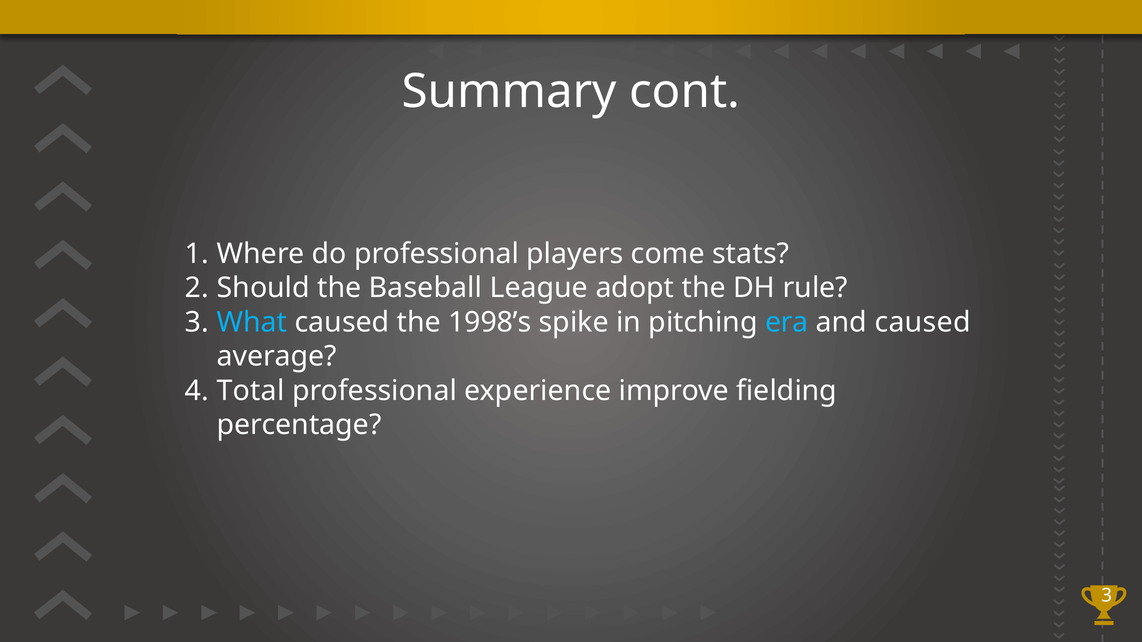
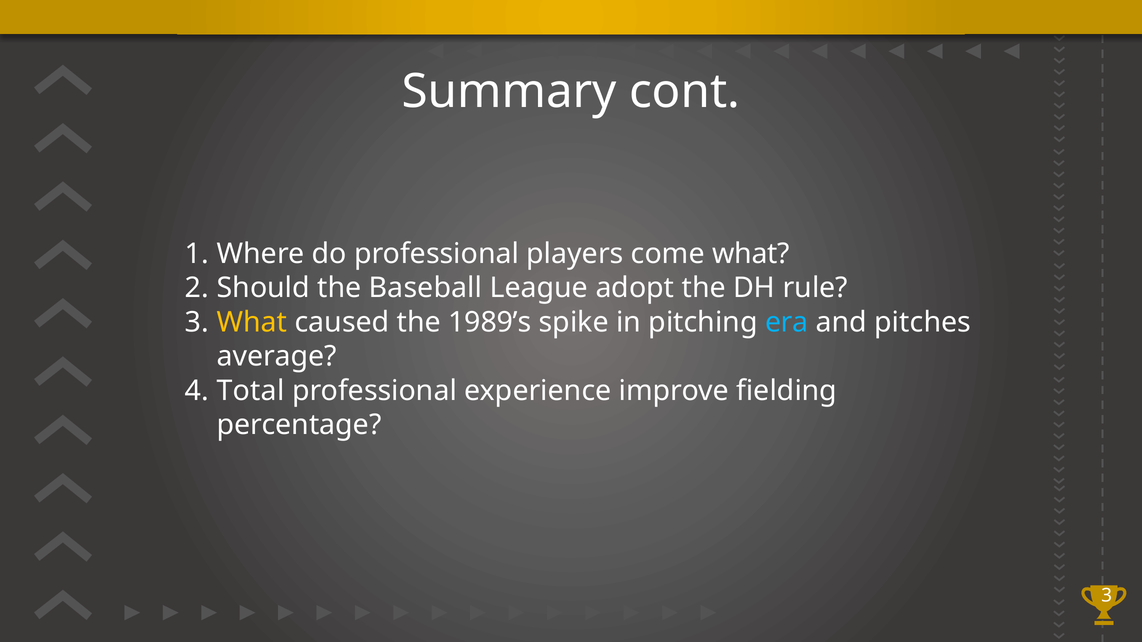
come stats: stats -> what (751, 254)
What colour: light blue -> yellow (252, 322)
1998’s: 1998’s -> 1989’s (490, 322)
and caused: caused -> pitches (923, 322)
